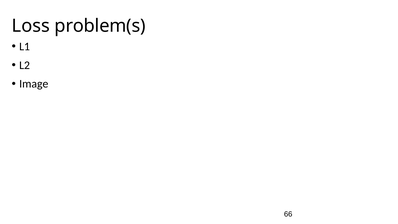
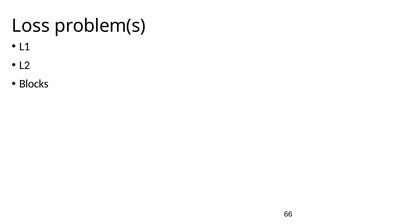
Image: Image -> Blocks (34, 84)
